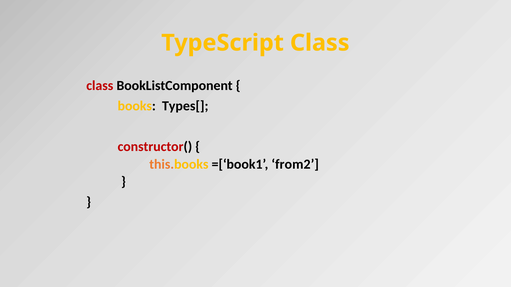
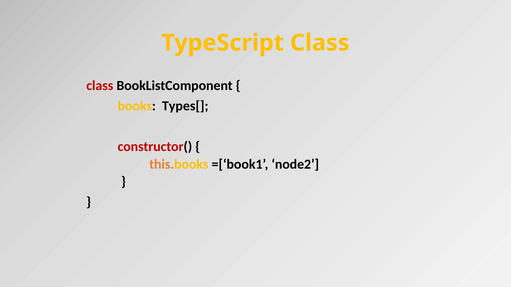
from2: from2 -> node2 (295, 164)
